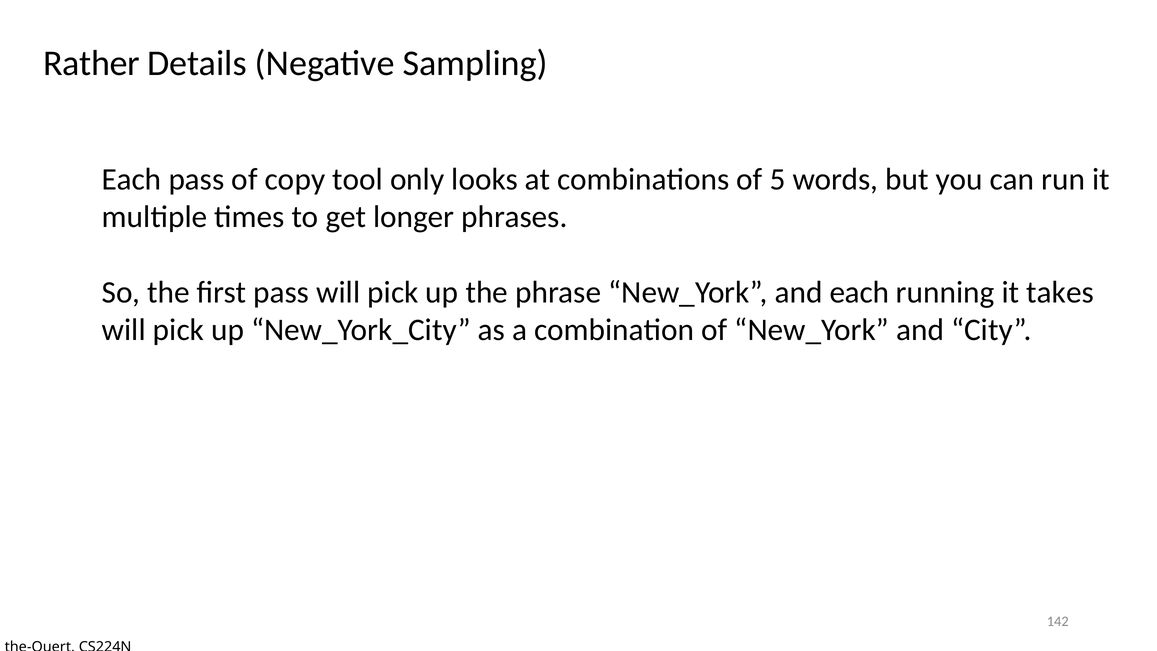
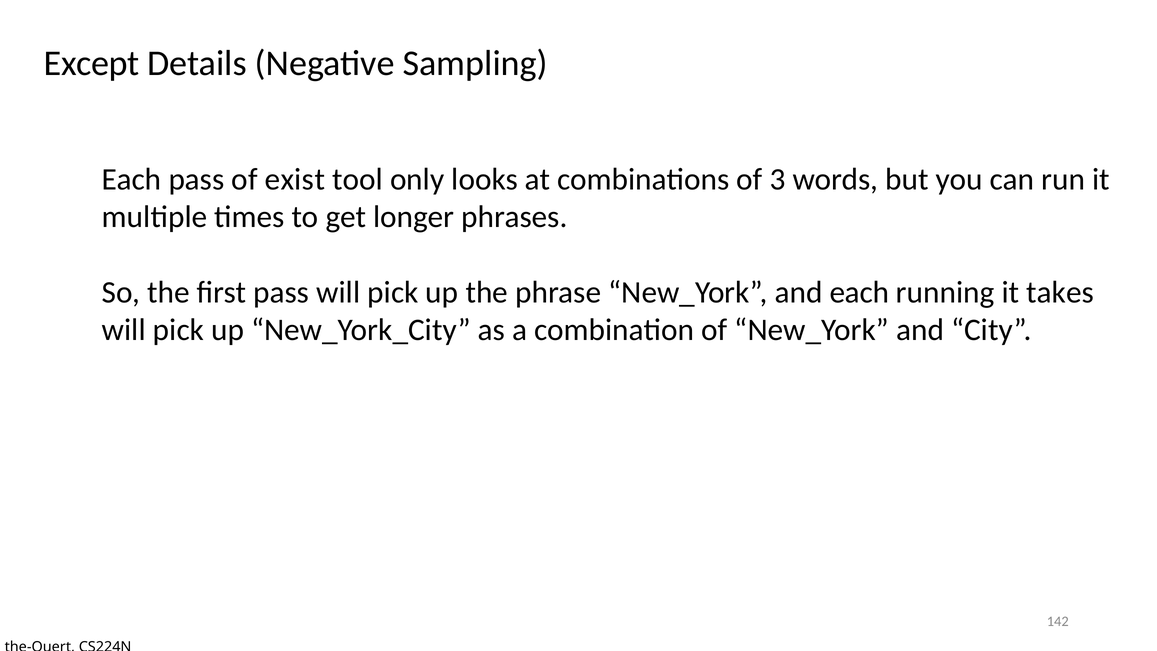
Rather: Rather -> Except (92, 64)
copy: copy -> exist (295, 179)
5: 5 -> 3 (777, 179)
